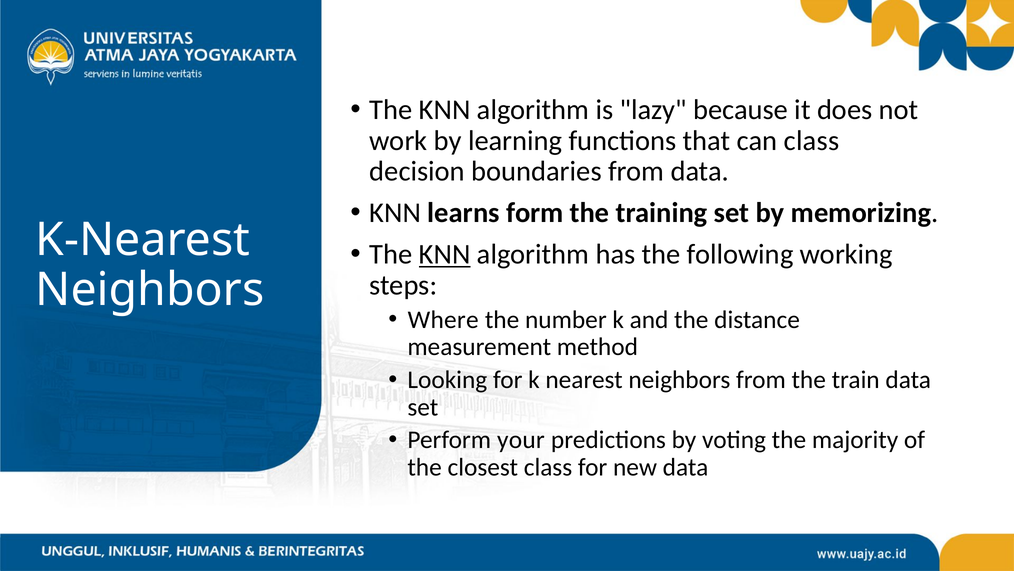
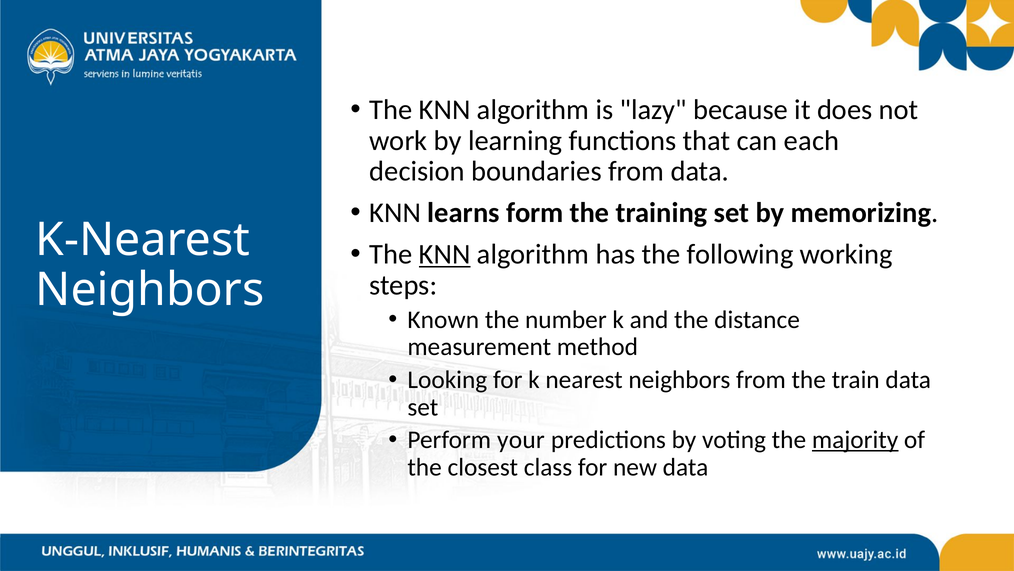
can class: class -> each (812, 140)
Where: Where -> Known (443, 319)
majority underline: none -> present (855, 439)
